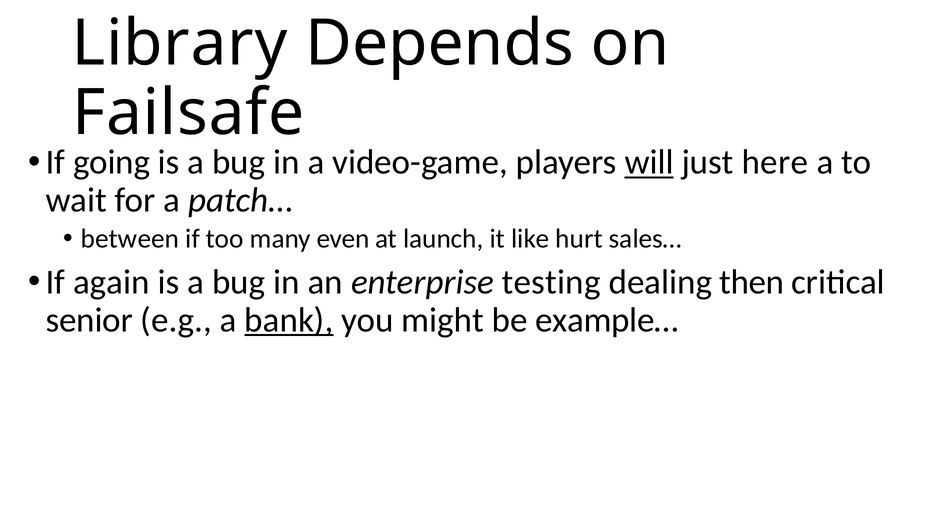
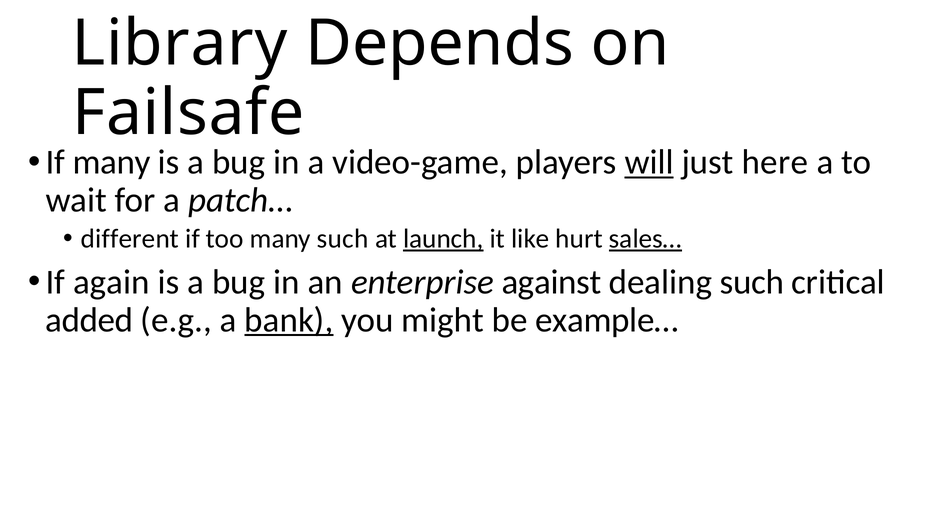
If going: going -> many (112, 162)
between: between -> different (130, 239)
many even: even -> such (343, 239)
launch underline: none -> present (443, 239)
sales… underline: none -> present (645, 239)
testing: testing -> against (551, 282)
dealing then: then -> such (752, 282)
senior: senior -> added (89, 320)
